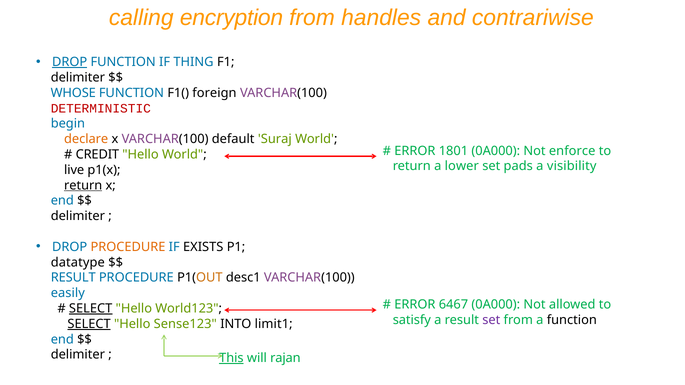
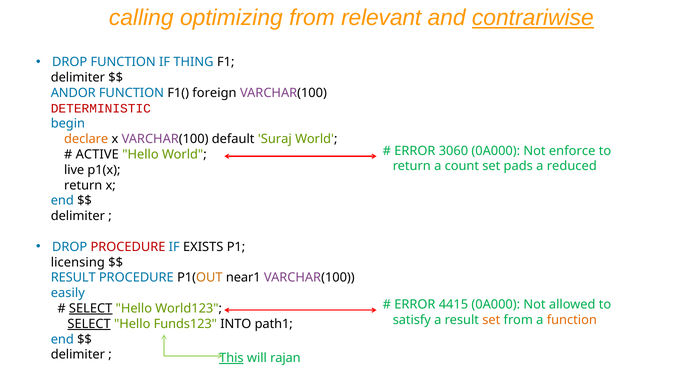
encryption: encryption -> optimizing (231, 18)
handles: handles -> relevant (381, 18)
contrariwise underline: none -> present (533, 18)
DROP underline: present -> none (70, 62)
WHOSE: WHOSE -> ANDOR (73, 93)
1801: 1801 -> 3060 (453, 151)
CREDIT: CREDIT -> ACTIVE (97, 155)
lower: lower -> count (462, 166)
visibility: visibility -> reduced (572, 166)
return underline: present -> none (83, 185)
PROCEDURE colour: orange -> red (128, 247)
datatype: datatype -> licensing (78, 263)
desc1: desc1 -> near1 (243, 278)
6467: 6467 -> 4415 (453, 305)
set colour: purple -> orange (491, 320)
function colour: black -> orange (572, 320)
Sense123: Sense123 -> Funds123 (185, 324)
limit1: limit1 -> path1 (274, 324)
